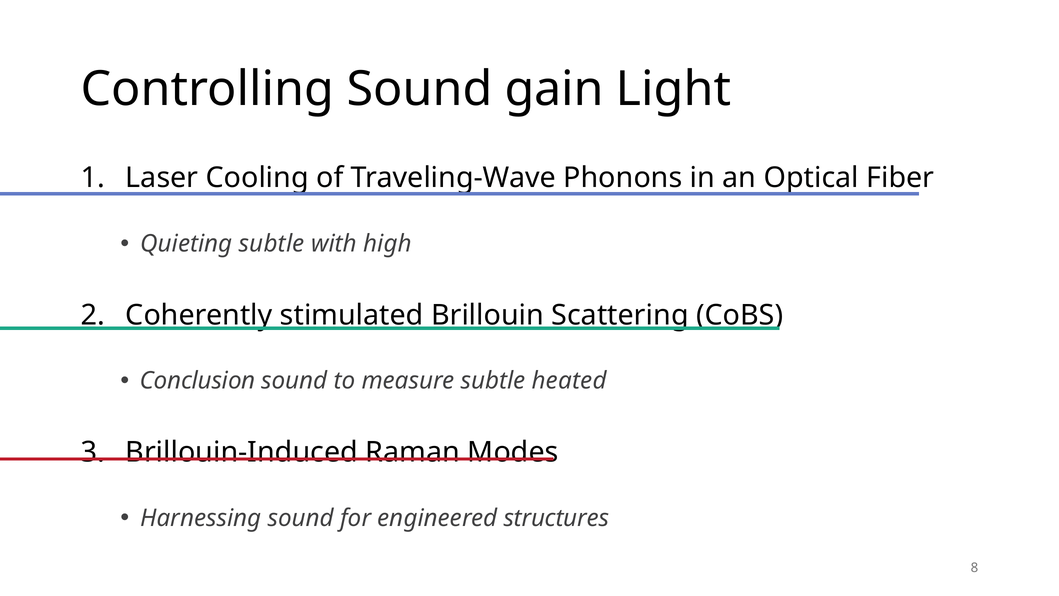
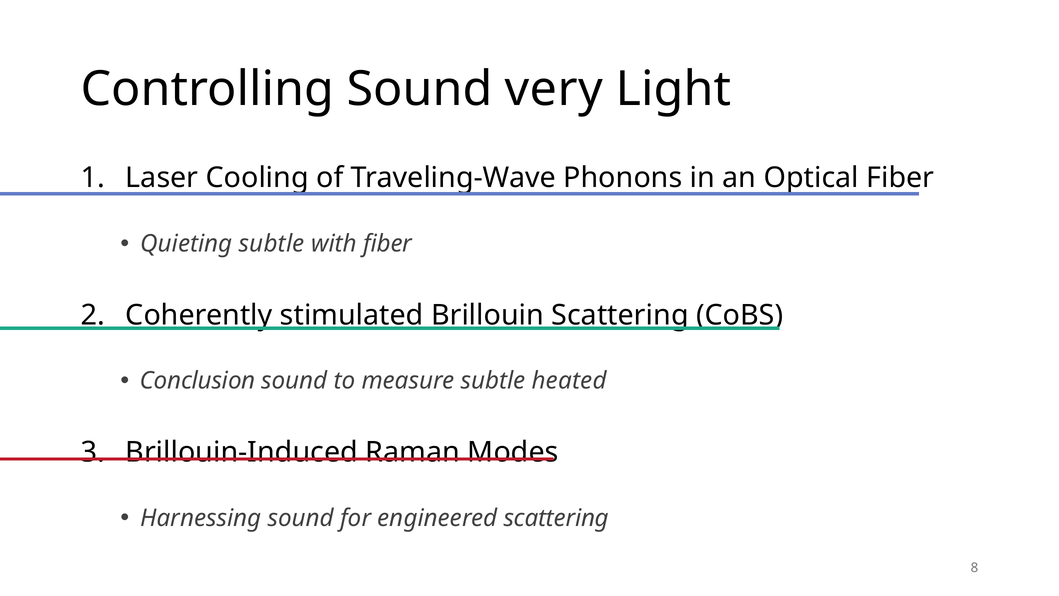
gain: gain -> very (554, 89)
with high: high -> fiber (388, 244)
engineered structures: structures -> scattering (556, 518)
